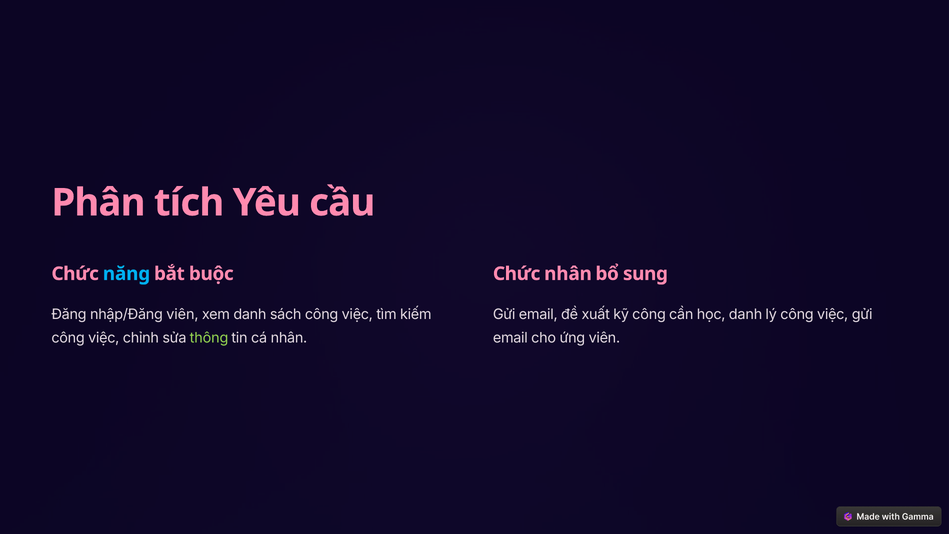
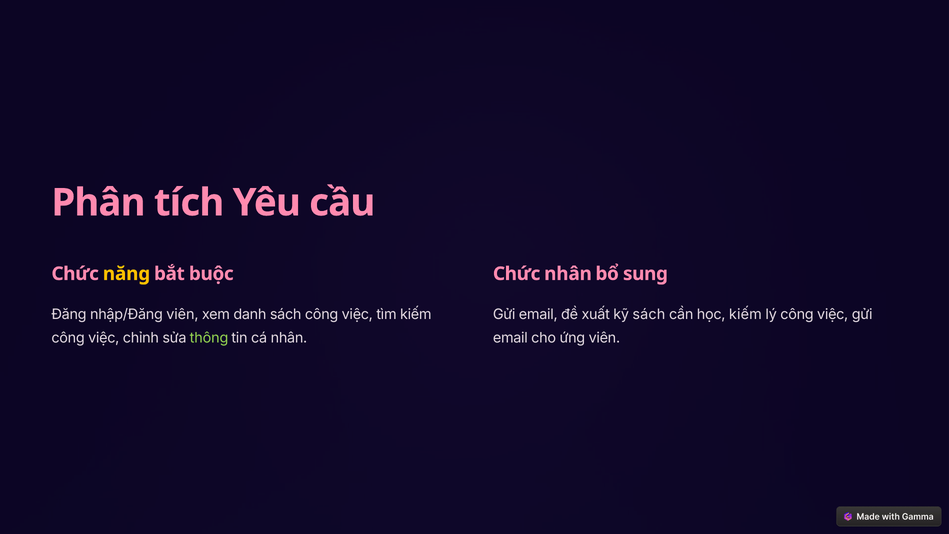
năng colour: light blue -> yellow (127, 274)
kỹ công: công -> sách (649, 315)
học danh: danh -> kiếm (745, 315)
